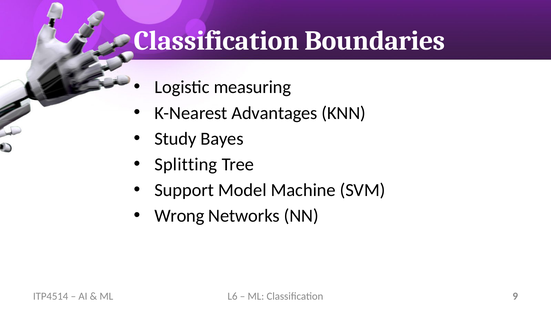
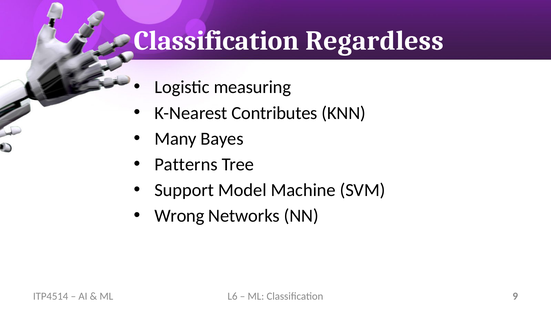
Boundaries: Boundaries -> Regardless (375, 41)
Advantages: Advantages -> Contributes (275, 113)
Study: Study -> Many (176, 139)
Splitting: Splitting -> Patterns (186, 164)
